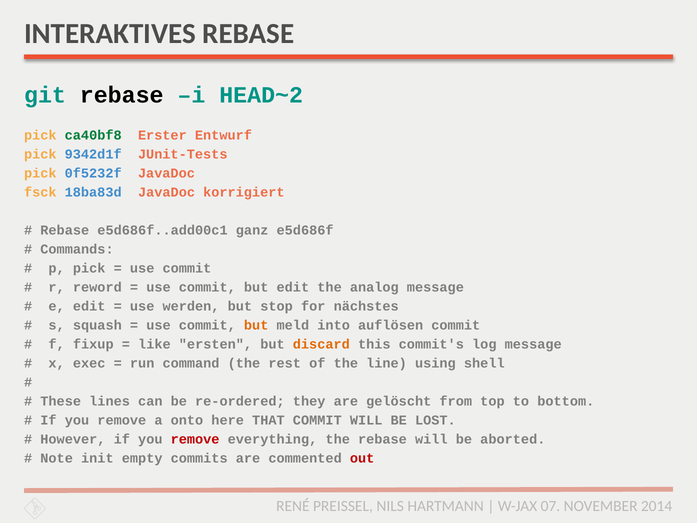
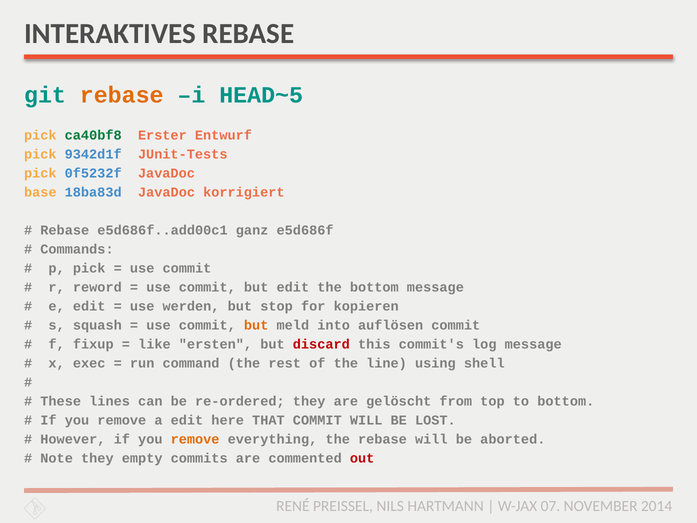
rebase colour: black -> orange (122, 95)
HEAD~2: HEAD~2 -> HEAD~5 (261, 95)
fsck: fsck -> base (40, 192)
the analog: analog -> bottom (374, 287)
nächstes: nächstes -> kopieren (366, 306)
discard colour: orange -> red (321, 344)
a onto: onto -> edit (187, 420)
remove colour: red -> orange (195, 439)
Note init: init -> they (97, 458)
